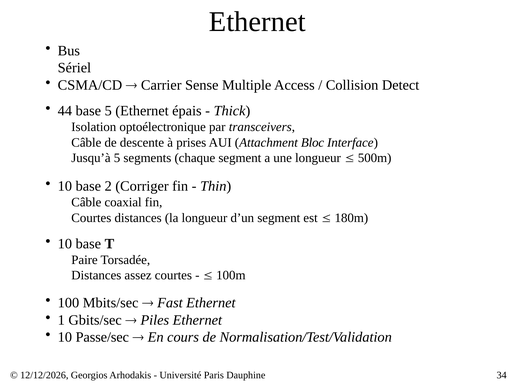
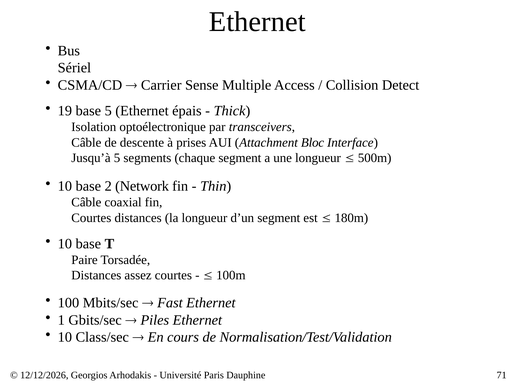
44: 44 -> 19 (65, 111)
Corriger: Corriger -> Network (142, 186)
Passe/sec: Passe/sec -> Class/sec (102, 337)
34: 34 -> 71 (502, 376)
